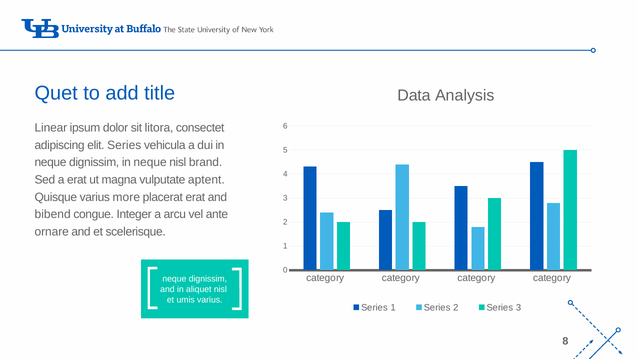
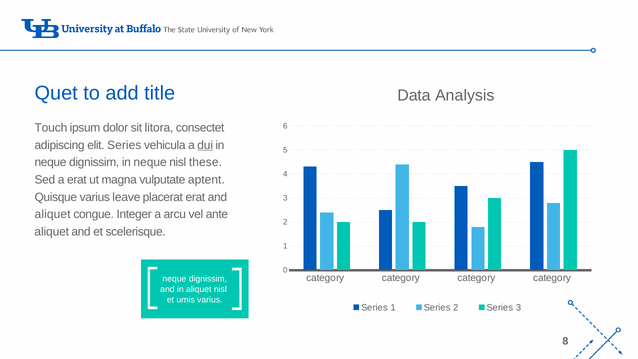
Linear: Linear -> Touch (51, 128)
dui underline: none -> present (205, 145)
brand: brand -> these (205, 162)
more: more -> leave (126, 197)
bibend: bibend -> aliquet (53, 214)
ornare: ornare -> aliquet (52, 232)
